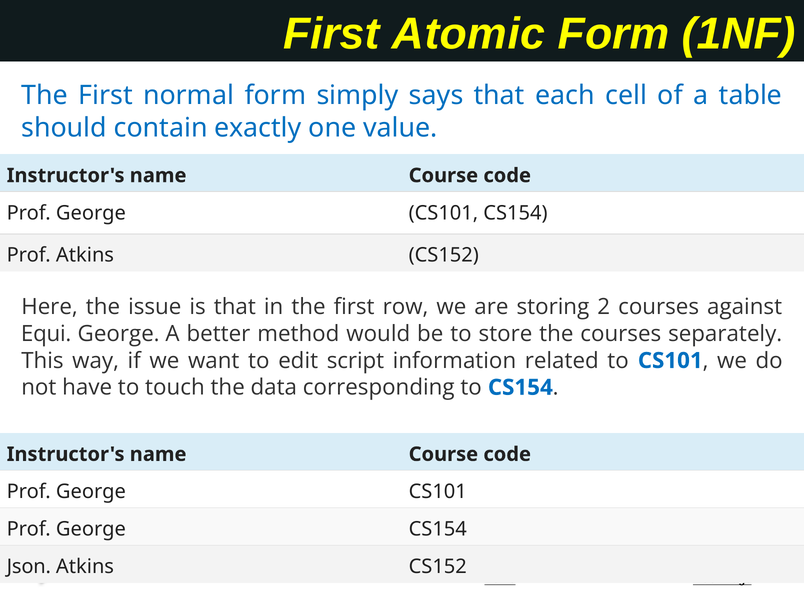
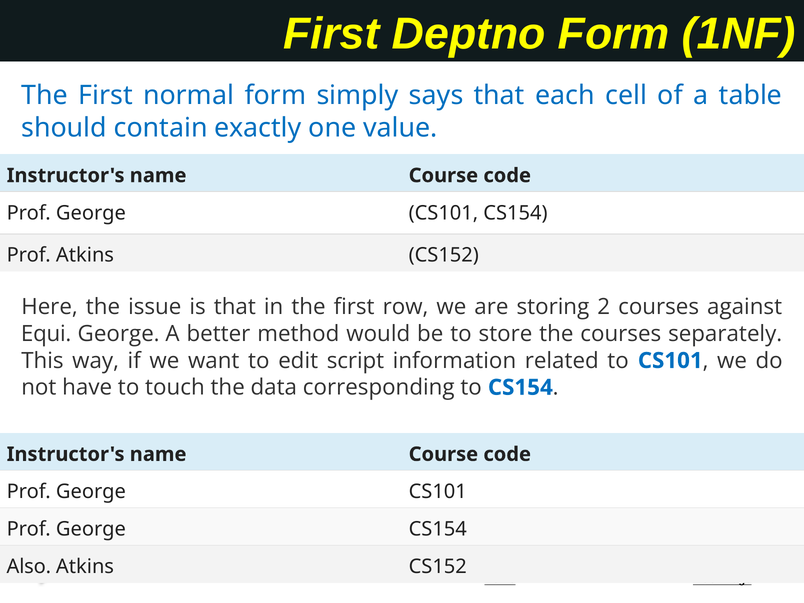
Atomic: Atomic -> Deptno (469, 34)
Json: Json -> Also (29, 567)
